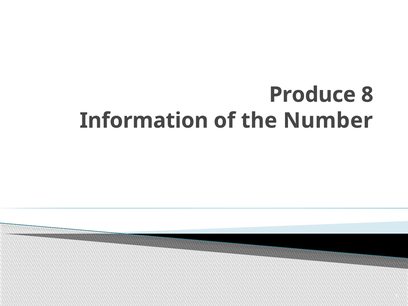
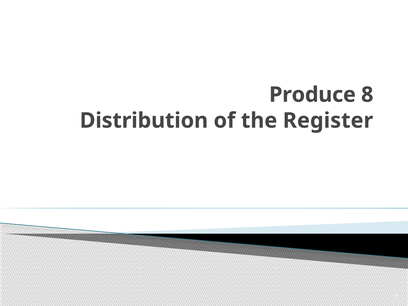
Information: Information -> Distribution (144, 121)
Number: Number -> Register (328, 121)
